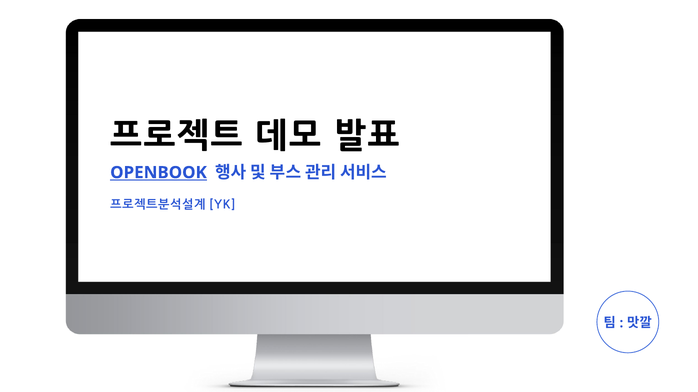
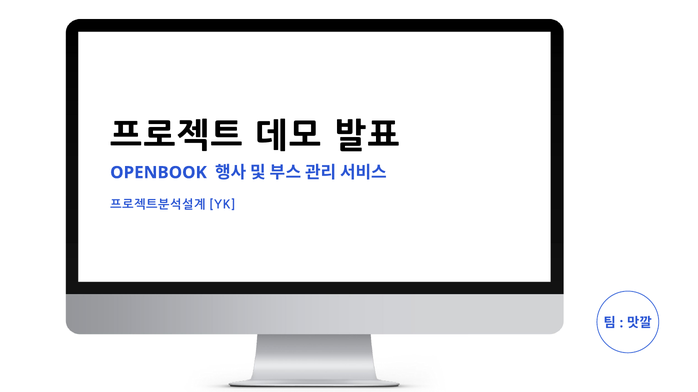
OPENBOOK underline: present -> none (159, 173)
